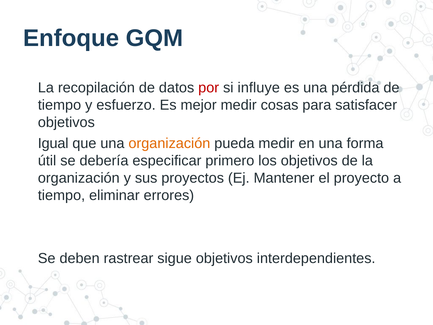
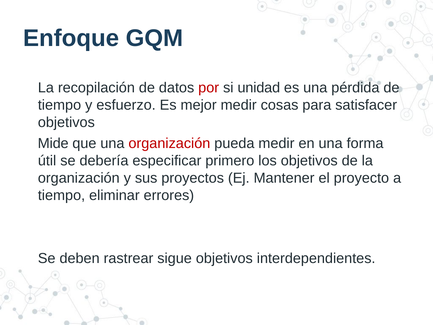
influye: influye -> unidad (259, 88)
Igual: Igual -> Mide (53, 143)
organización colour: orange -> red (169, 143)
